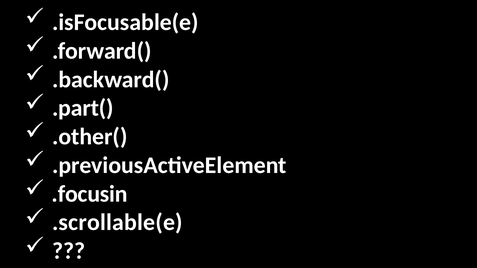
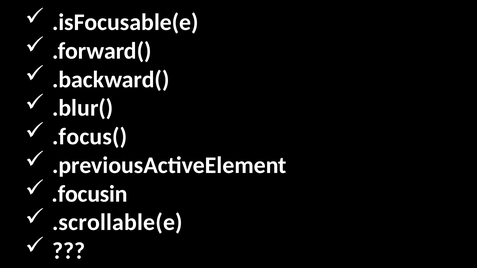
.part(: .part( -> .blur( (83, 108)
.other(: .other( -> .focus( (90, 137)
